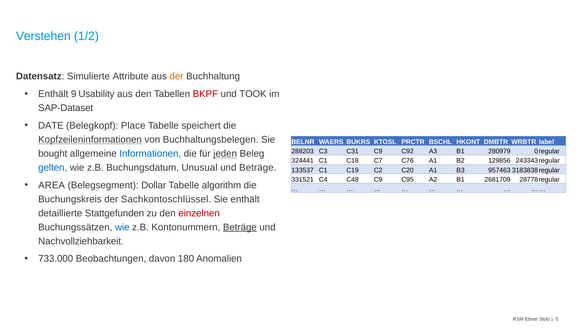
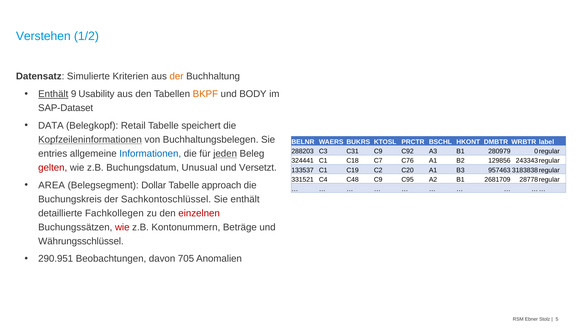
Attribute: Attribute -> Kriterien (131, 76)
Enthält underline: none -> present (53, 94)
BKPF colour: red -> orange (205, 94)
TOOK: TOOK -> BODY (253, 94)
DATE: DATE -> DATA (51, 125)
Place: Place -> Retail (133, 125)
bought: bought -> entries (53, 153)
gelten colour: blue -> red (53, 167)
und Beträge: Beträge -> Versetzt (258, 167)
algorithm: algorithm -> approach (222, 185)
Stattgefunden: Stattgefunden -> Fachkollegen (114, 213)
wie colour: blue -> red (122, 227)
Beträge underline: present -> none (240, 227)
Nachvollziehbarkeit: Nachvollziehbarkeit -> Währungsschlüssel (81, 241)
733.000: 733.000 -> 290.951 (56, 258)
180: 180 -> 705 (186, 258)
